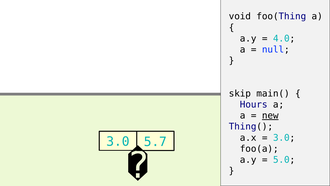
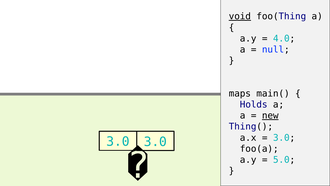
void underline: none -> present (240, 16)
skip: skip -> maps (240, 93)
Hours: Hours -> Holds (254, 104)
3.0 5.7: 5.7 -> 3.0 (155, 141)
